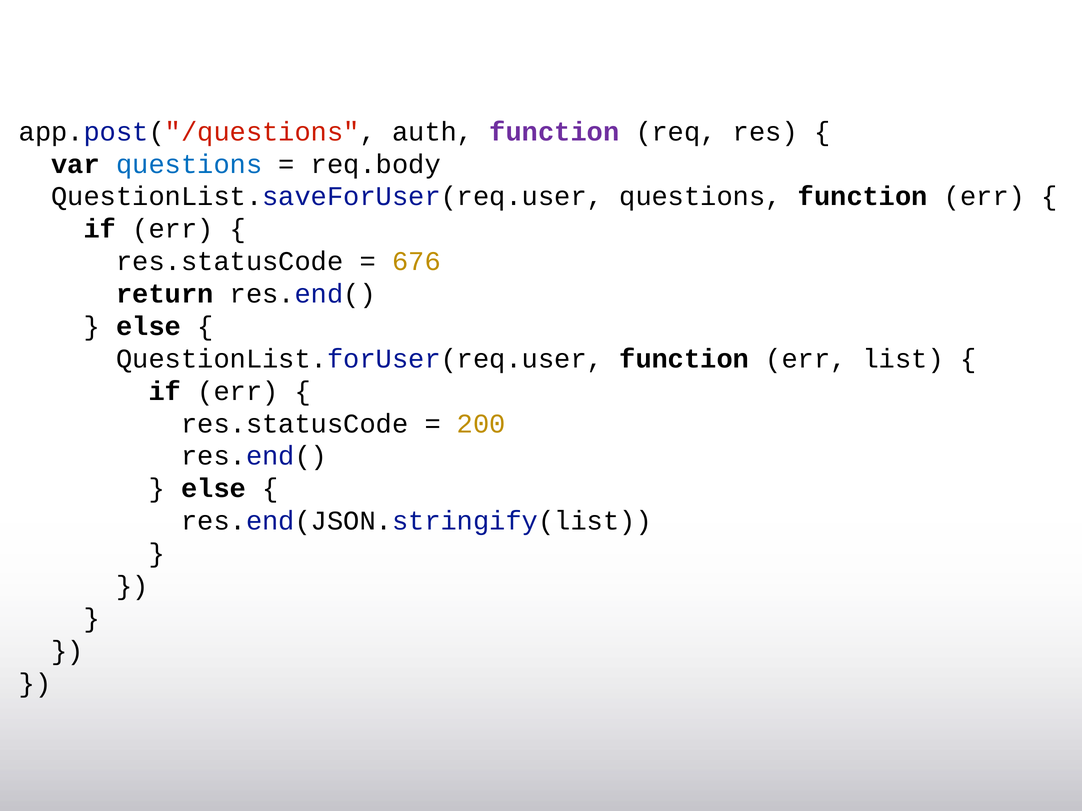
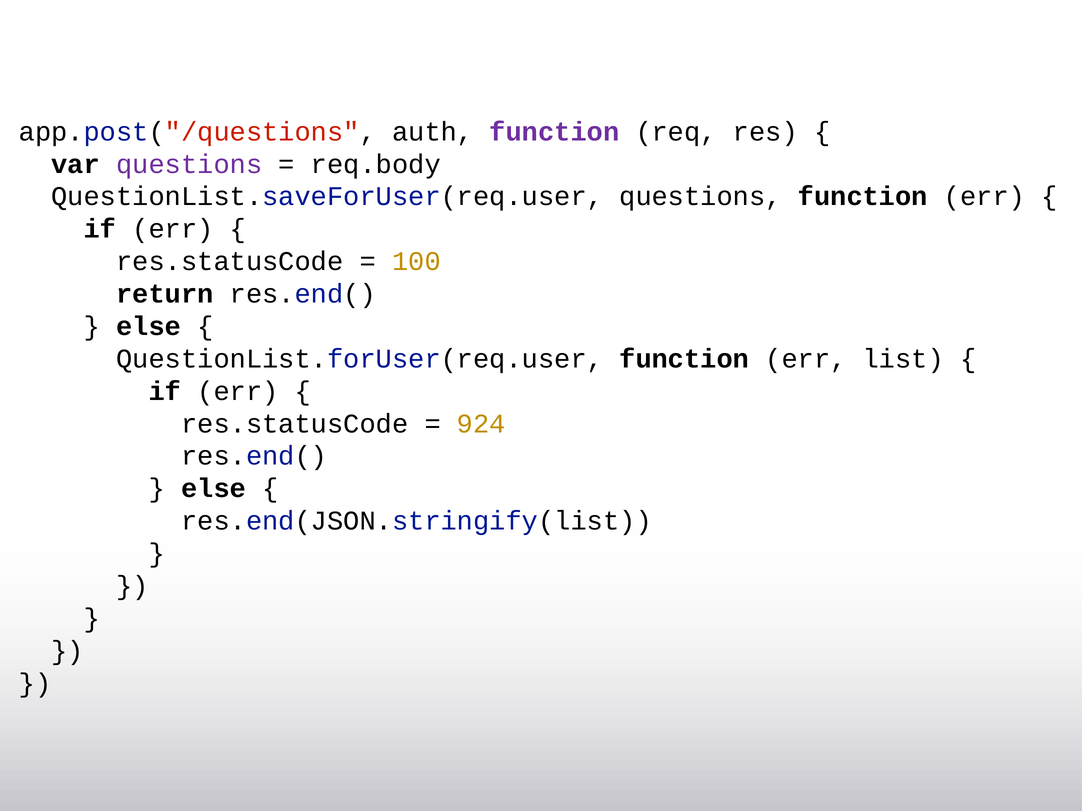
questions colour: blue -> purple (189, 164)
676: 676 -> 100 (416, 262)
200: 200 -> 924 (481, 424)
